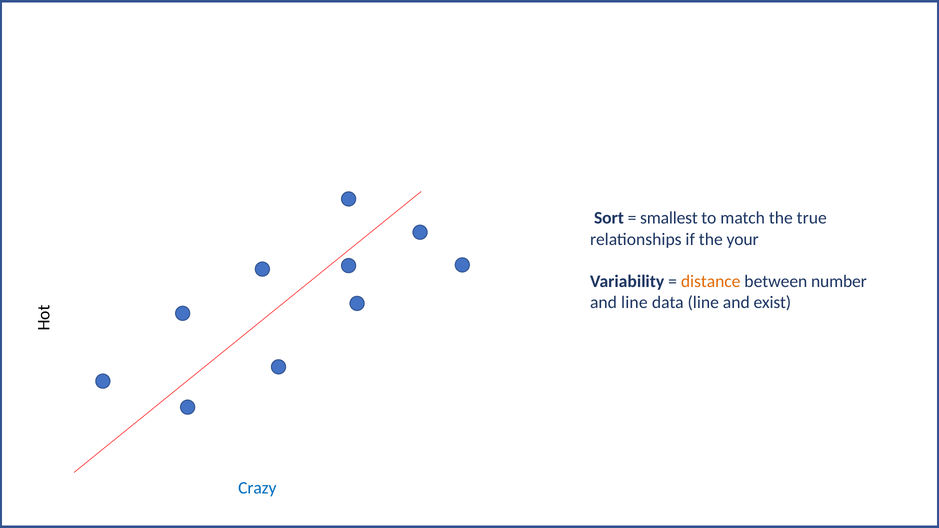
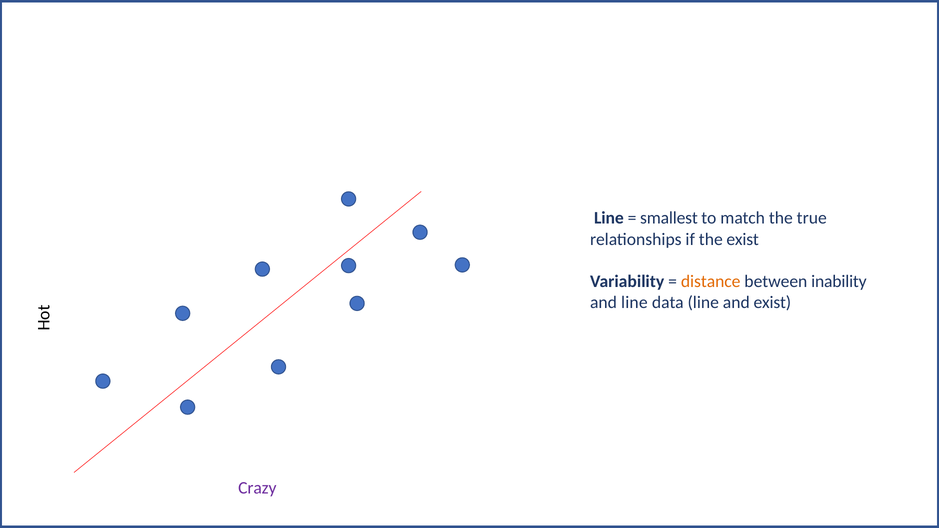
Sort: Sort -> Line (609, 218)
the your: your -> exist (743, 239)
number: number -> inability (839, 282)
Crazy colour: blue -> purple (257, 488)
